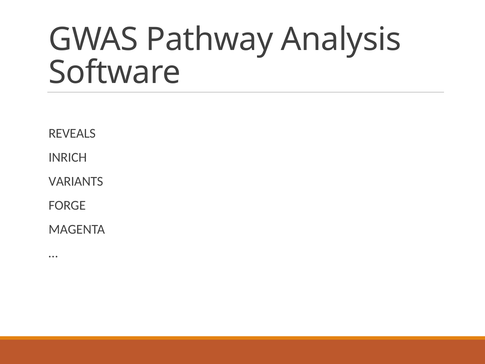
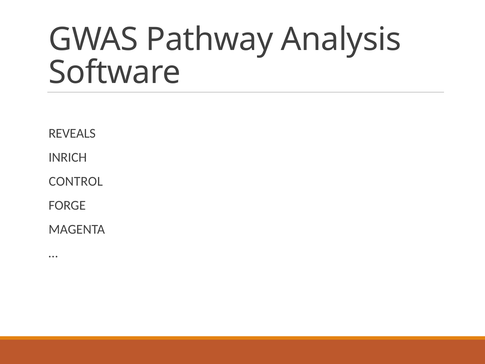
VARIANTS: VARIANTS -> CONTROL (76, 181)
